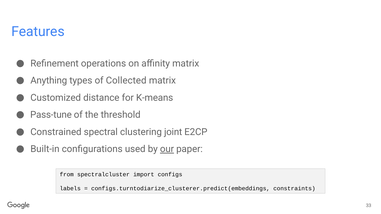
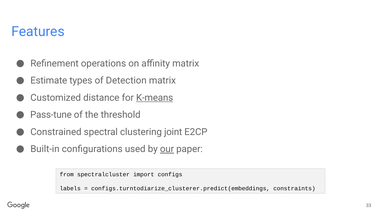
Anything: Anything -> Estimate (49, 81)
Collected: Collected -> Detection (126, 81)
K-means underline: none -> present (155, 98)
